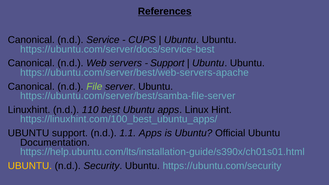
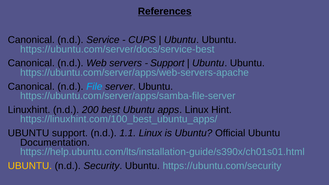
https://ubuntu.com/server/best/web-servers-apache: https://ubuntu.com/server/best/web-servers-apache -> https://ubuntu.com/server/apps/web-servers-apache (134, 73)
File colour: light green -> light blue (94, 87)
https://ubuntu.com/server/best/samba-file-server: https://ubuntu.com/server/best/samba-file-server -> https://ubuntu.com/server/apps/samba-file-server (128, 96)
110: 110 -> 200 (90, 110)
1.1 Apps: Apps -> Linux (150, 133)
